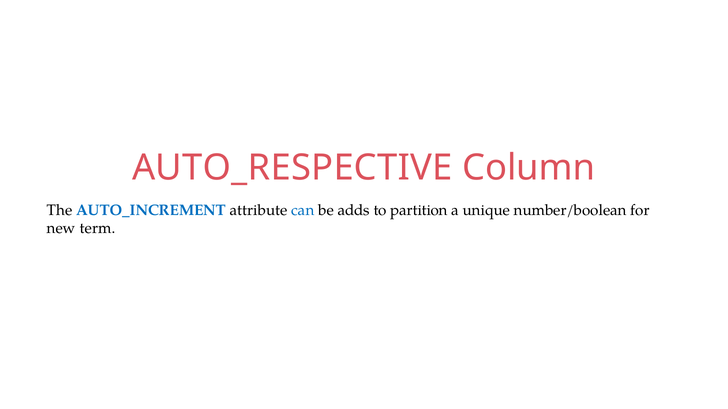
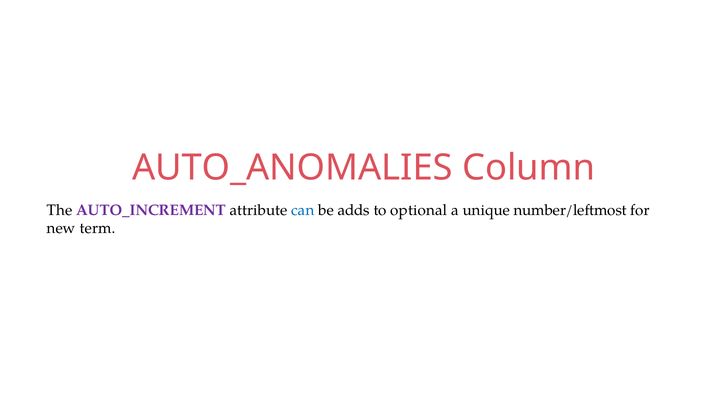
AUTO_RESPECTIVE: AUTO_RESPECTIVE -> AUTO_ANOMALIES (292, 168)
AUTO_INCREMENT colour: blue -> purple (151, 210)
partition: partition -> optional (419, 210)
number/boolean: number/boolean -> number/leftmost (570, 210)
